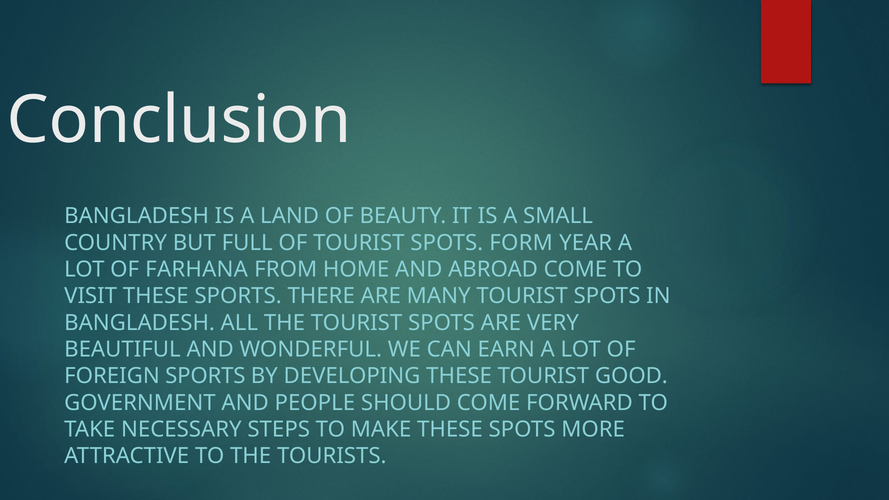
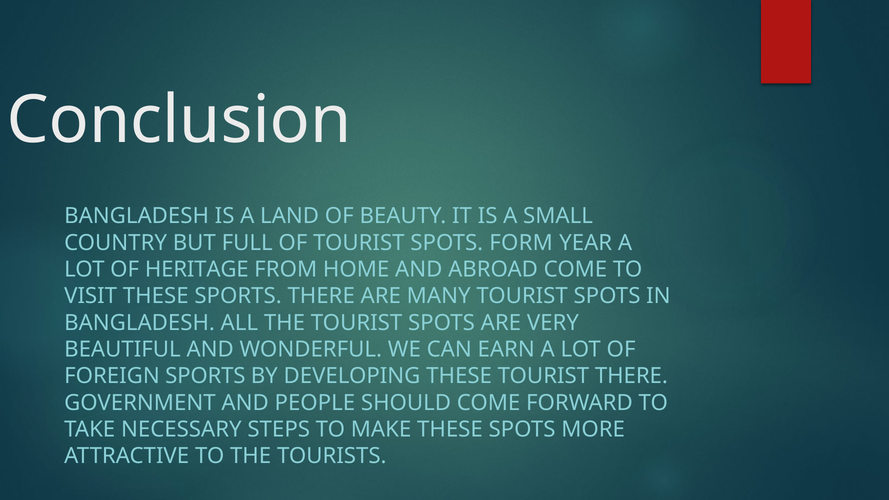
FARHANA: FARHANA -> HERITAGE (197, 269)
TOURIST GOOD: GOOD -> THERE (631, 376)
